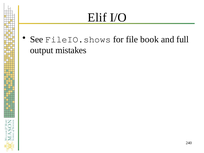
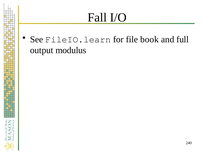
Elif: Elif -> Fall (97, 18)
FileIO.shows: FileIO.shows -> FileIO.learn (78, 39)
mistakes: mistakes -> modulus (71, 50)
